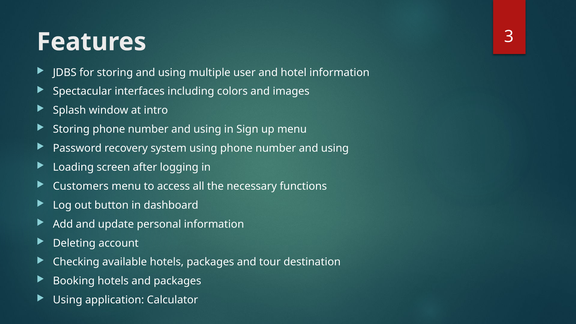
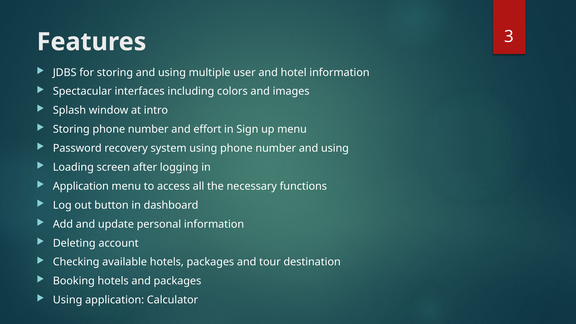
using: using -> effort (207, 129)
Customers: Customers -> Application (81, 186)
